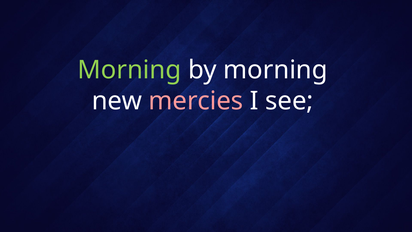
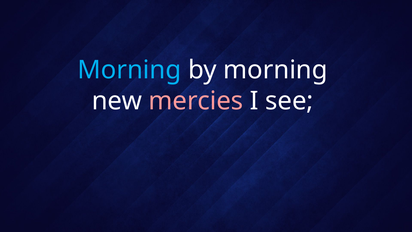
Morning colour: light green -> light blue (129, 70)
